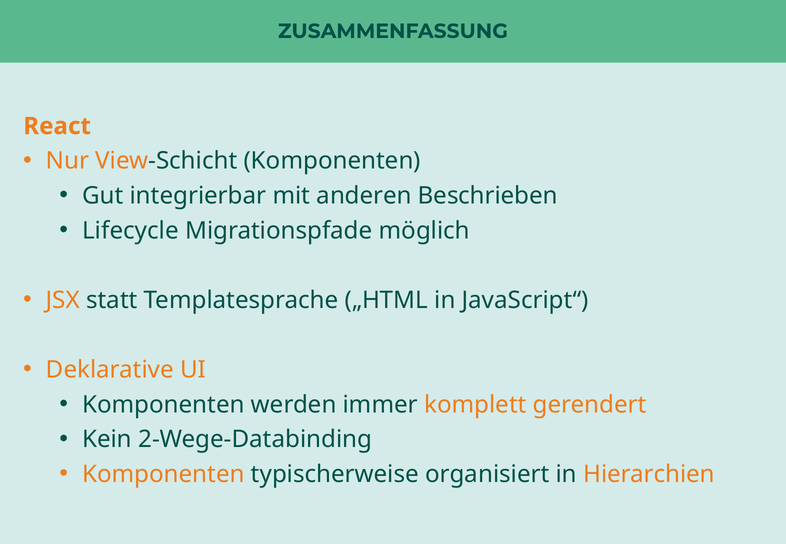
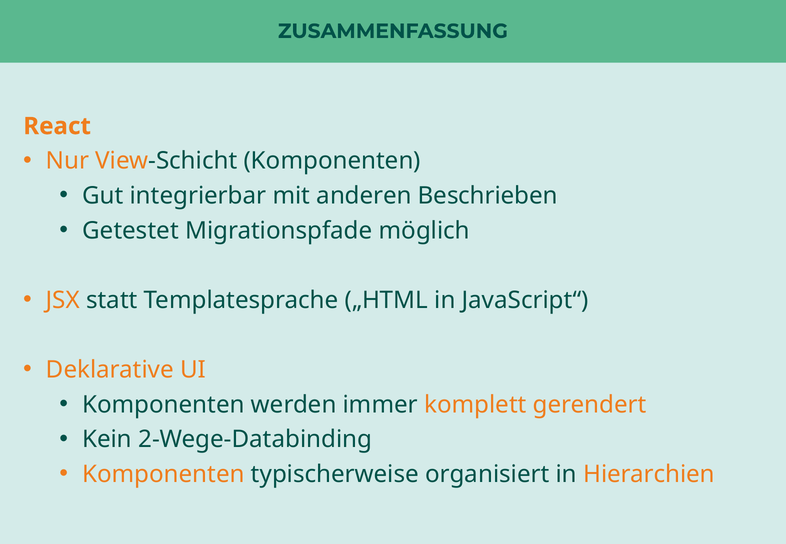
Lifecycle: Lifecycle -> Getestet (130, 231)
